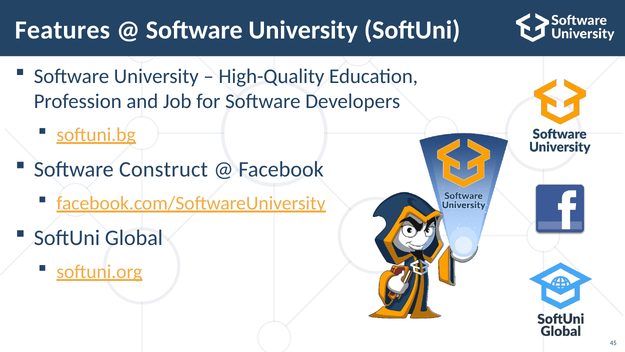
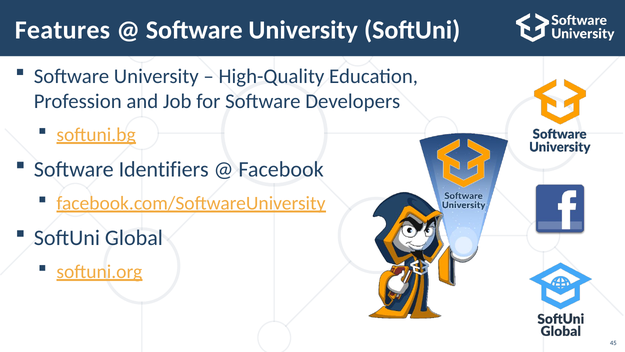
Construct: Construct -> Identifiers (164, 169)
